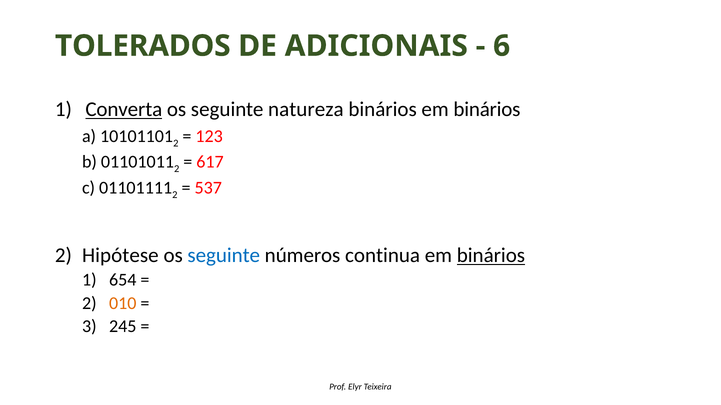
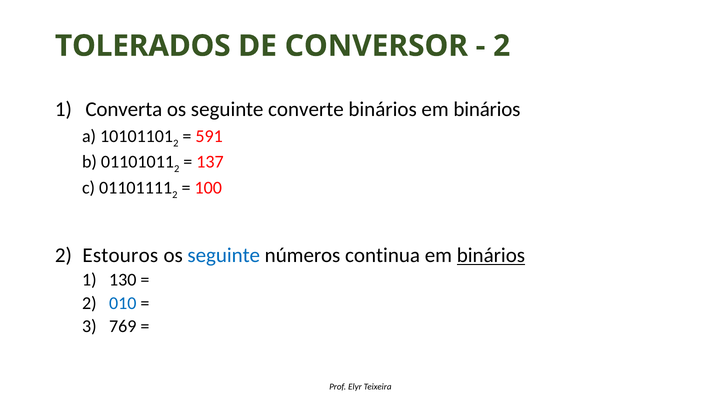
ADICIONAIS: ADICIONAIS -> CONVERSOR (376, 46)
6: 6 -> 2 (502, 46)
Converta underline: present -> none (124, 110)
natureza: natureza -> converte (306, 110)
123: 123 -> 591 (209, 136)
617: 617 -> 137 (210, 162)
537: 537 -> 100 (208, 188)
Hipótese: Hipótese -> Estouros (120, 256)
654: 654 -> 130 (123, 280)
010 colour: orange -> blue (123, 304)
245: 245 -> 769 (123, 327)
